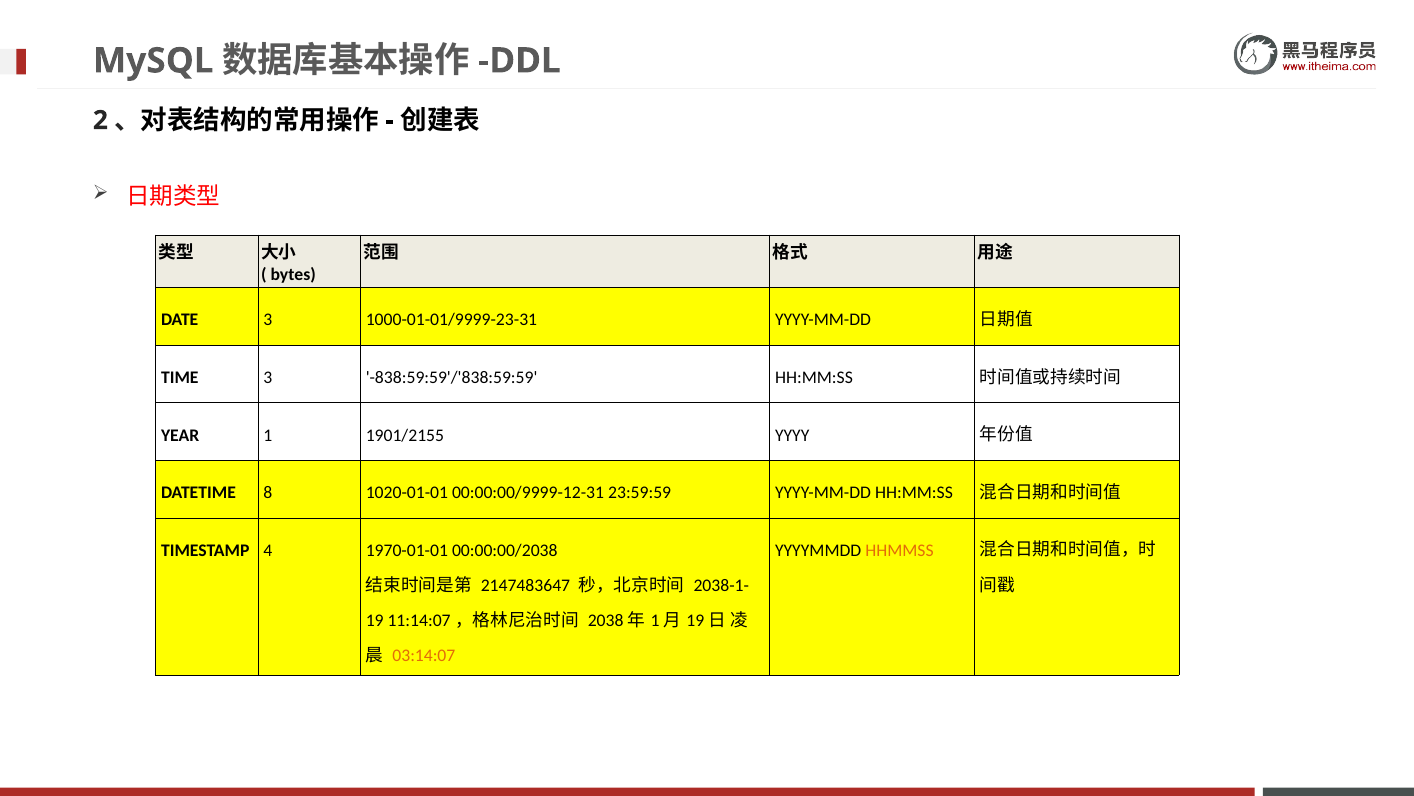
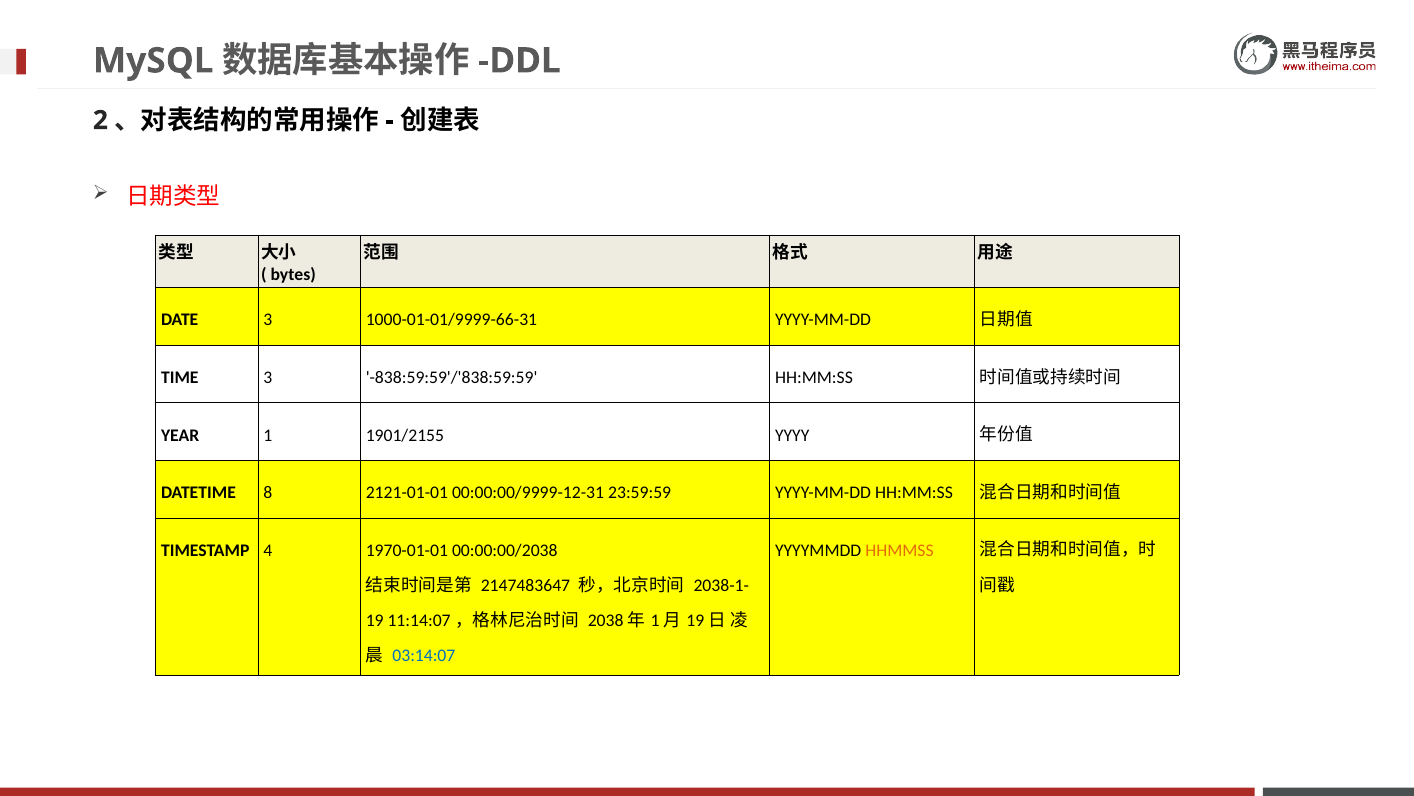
1000-01-01/9999-23-31: 1000-01-01/9999-23-31 -> 1000-01-01/9999-66-31 (451, 320)
1020-01-01: 1020-01-01 -> 2121-01-01 (407, 492)
03:14:07 colour: orange -> blue (424, 656)
